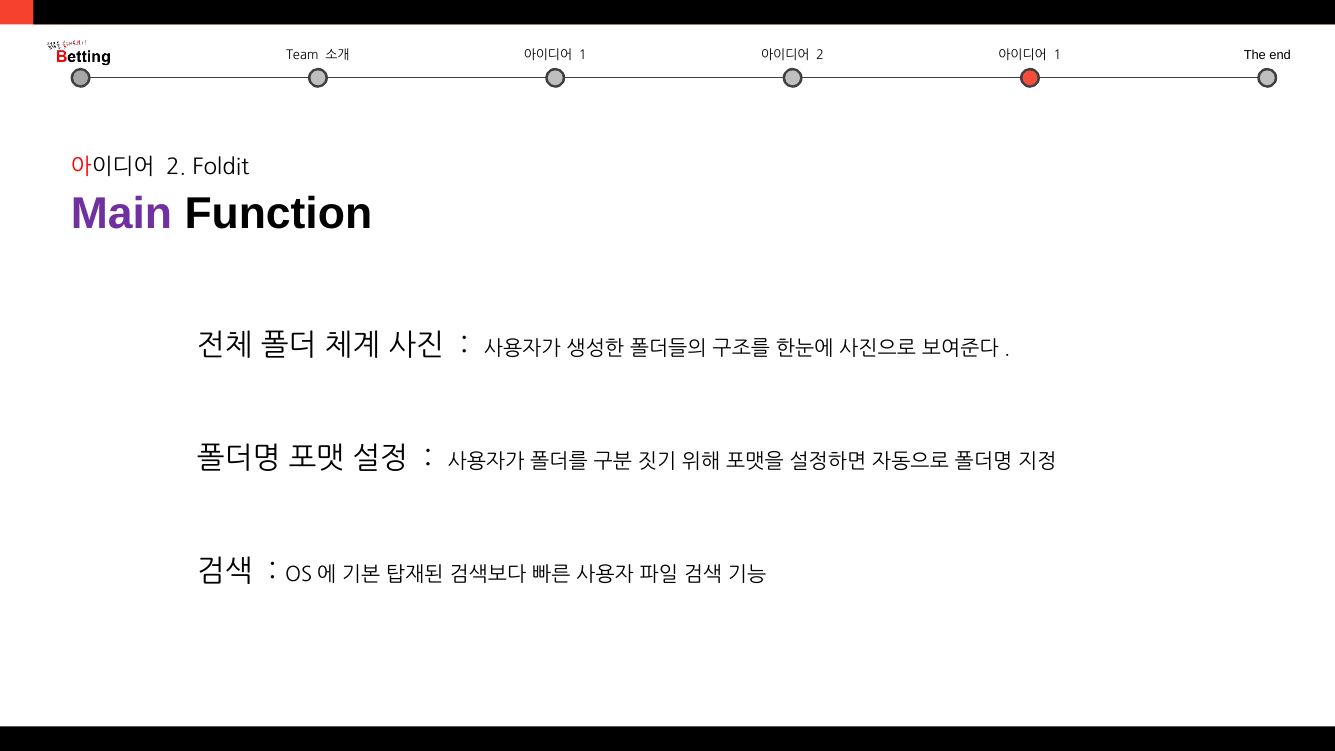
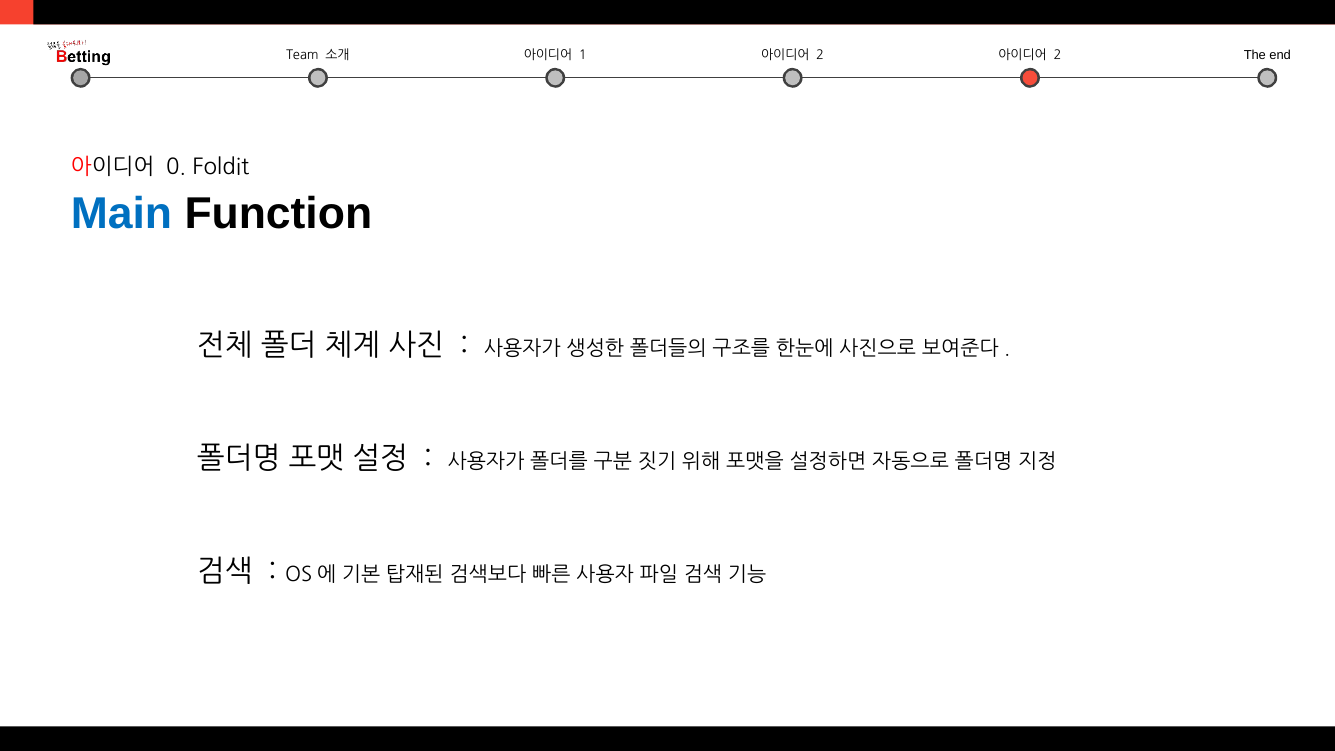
1: 1 -> 2 (1058, 55)
2: 2 -> 0 (176, 168)
Main colour: purple -> blue (122, 213)
